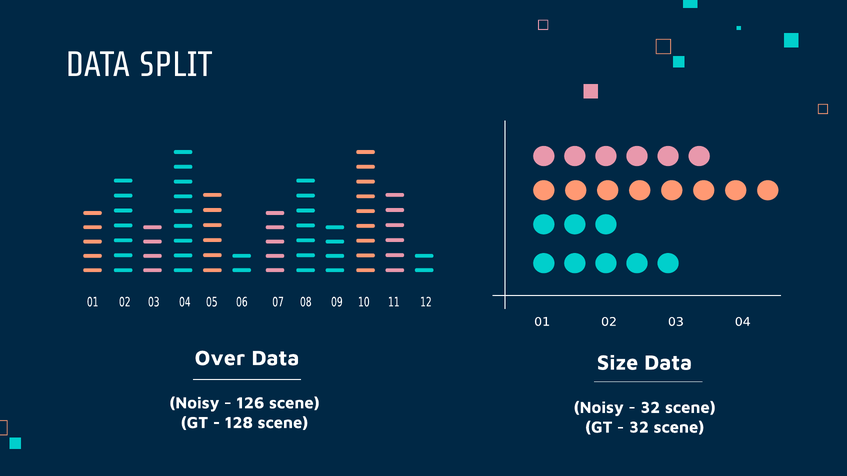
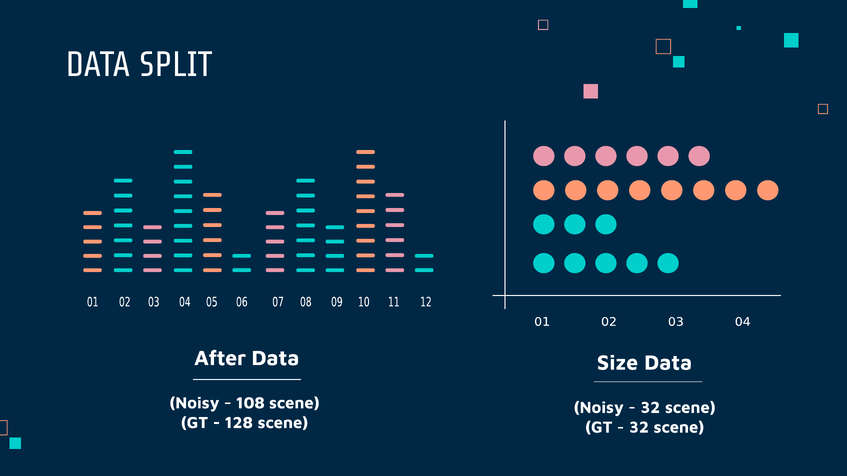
Over: Over -> After (220, 358)
126: 126 -> 108 (250, 403)
